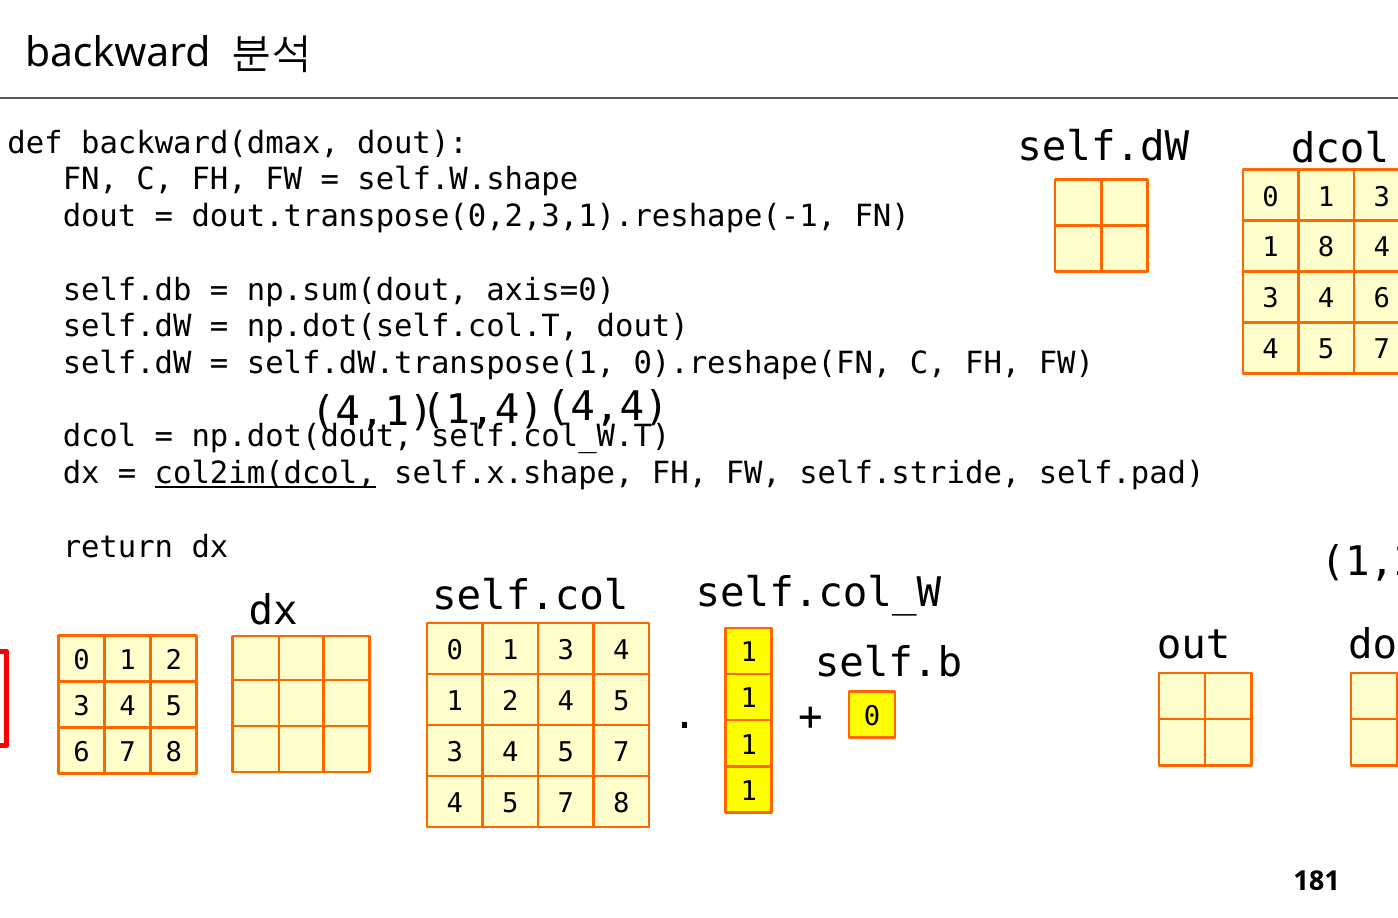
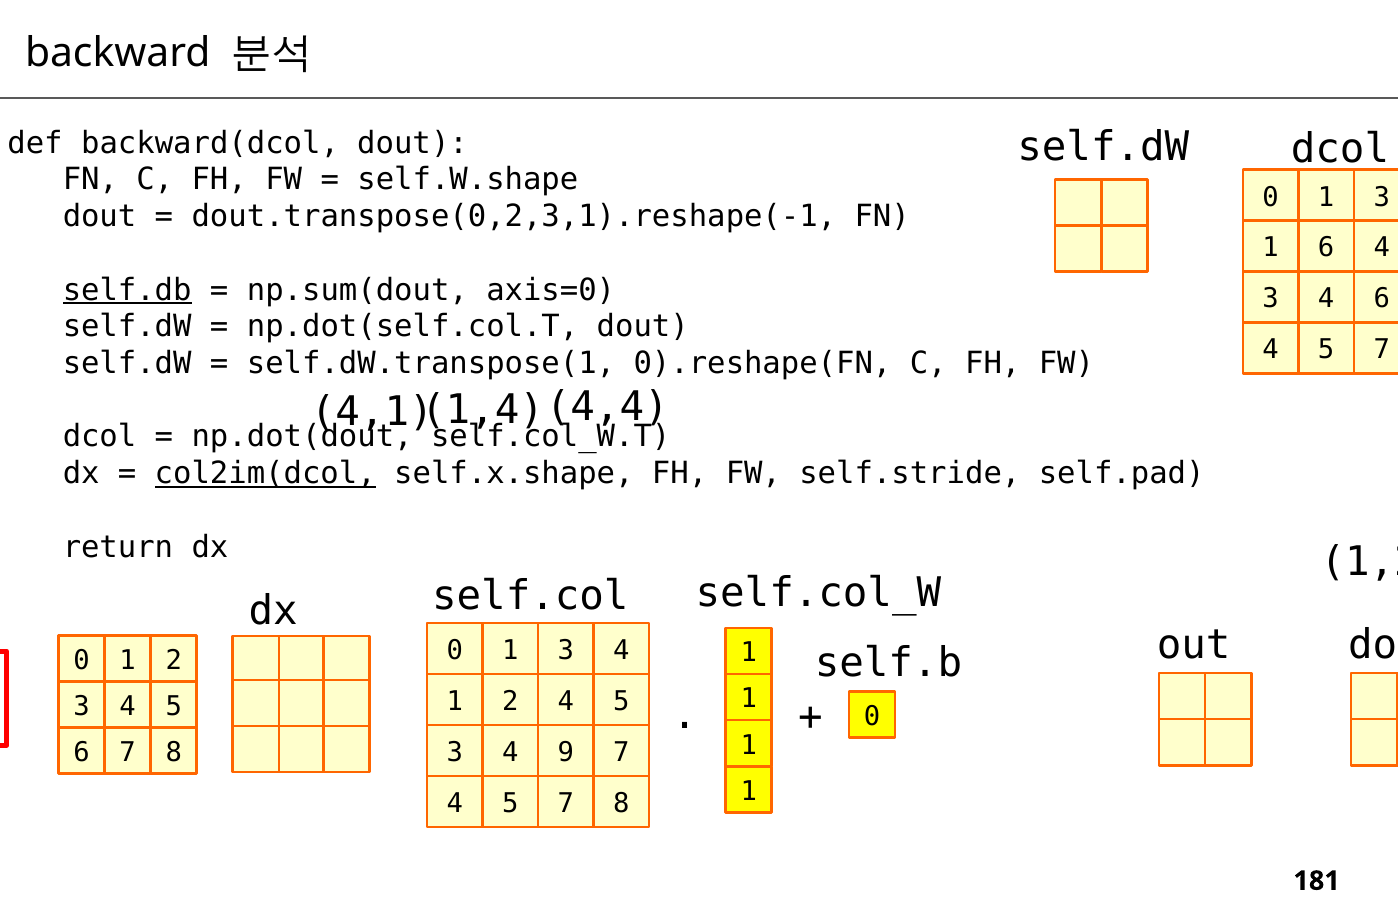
backward(dmax: backward(dmax -> backward(dcol (210, 143)
1 8: 8 -> 6 (1326, 248)
self.db underline: none -> present (127, 290)
5: 5 -> 9 (566, 753)
